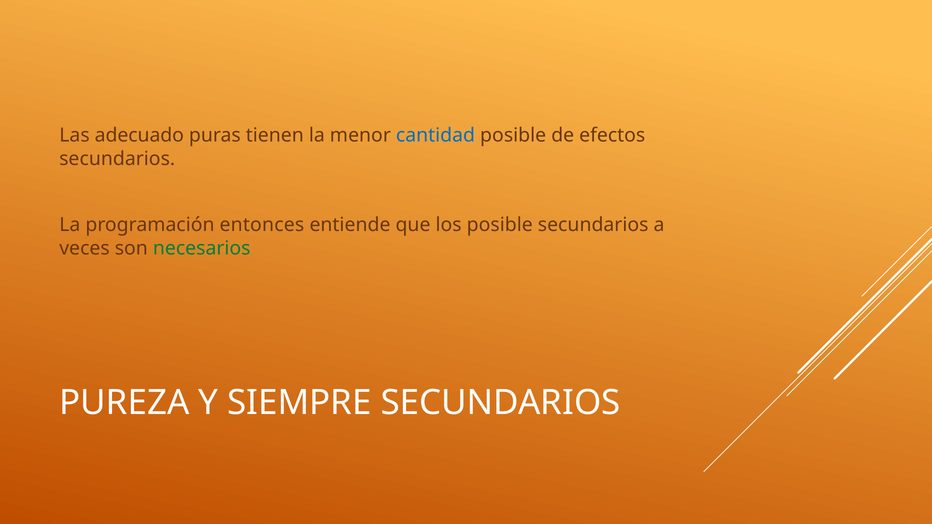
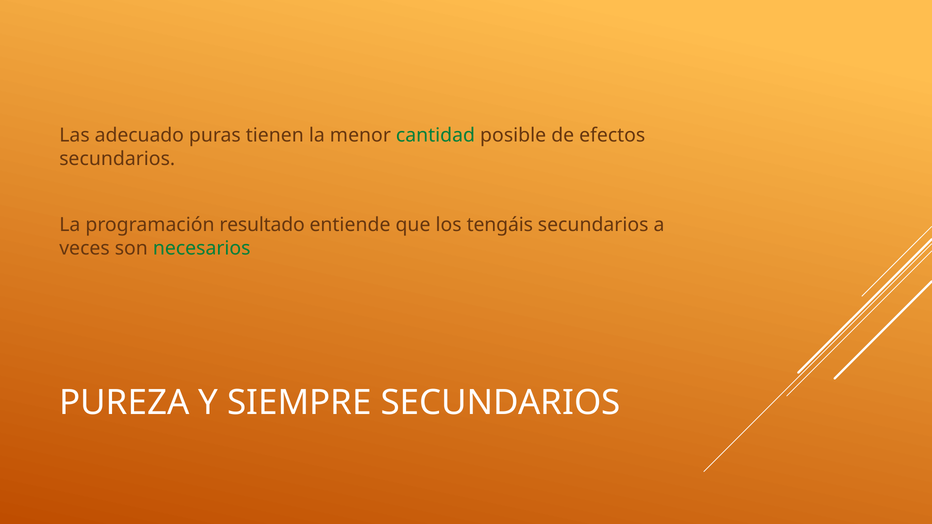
cantidad colour: blue -> green (435, 136)
entonces: entonces -> resultado (262, 225)
los posible: posible -> tengáis (500, 225)
